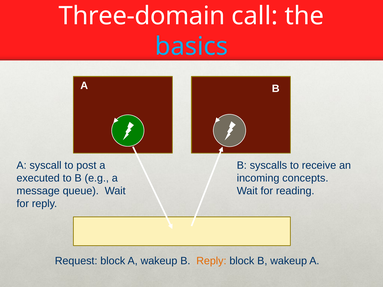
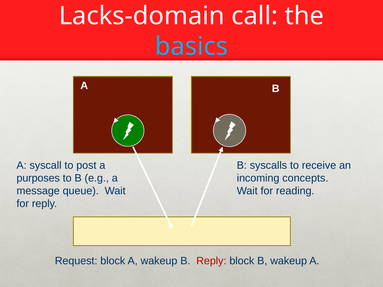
Three-domain: Three-domain -> Lacks-domain (142, 16)
executed: executed -> purposes (38, 178)
Reply colour: orange -> red (211, 261)
